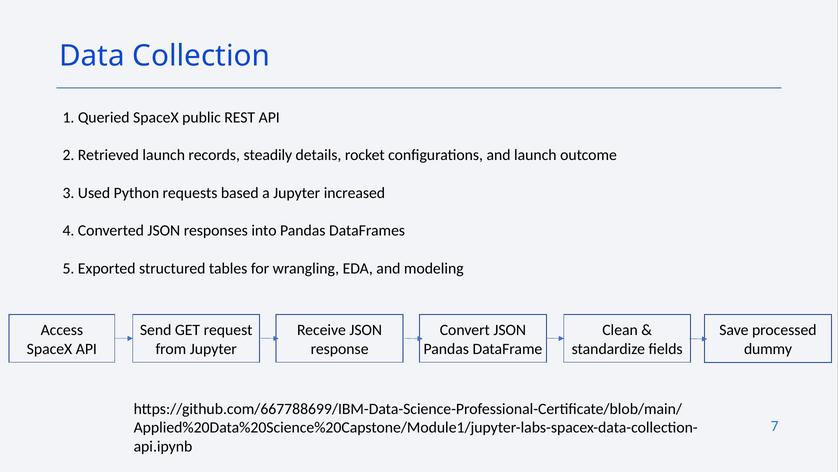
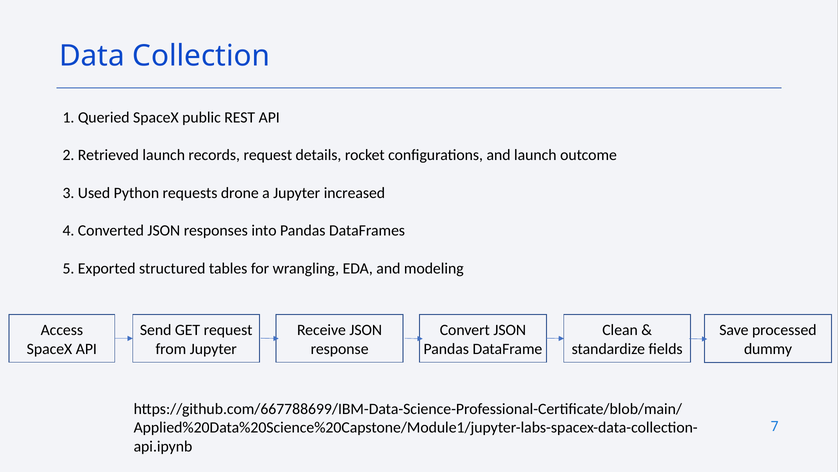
records steadily: steadily -> request (268, 155)
based: based -> drone (240, 193)
